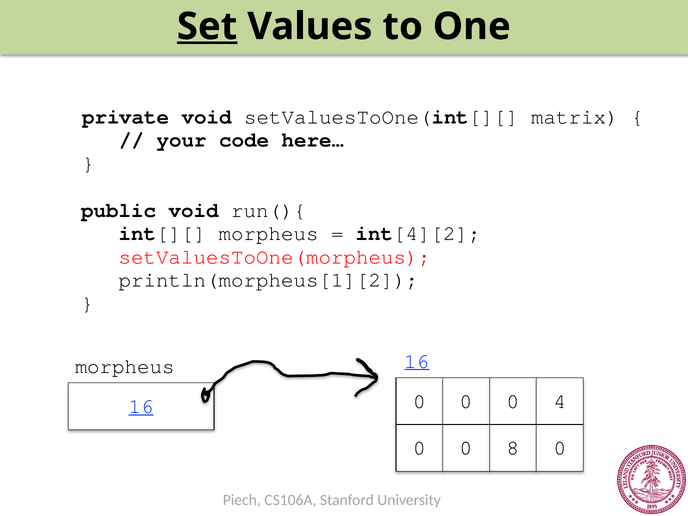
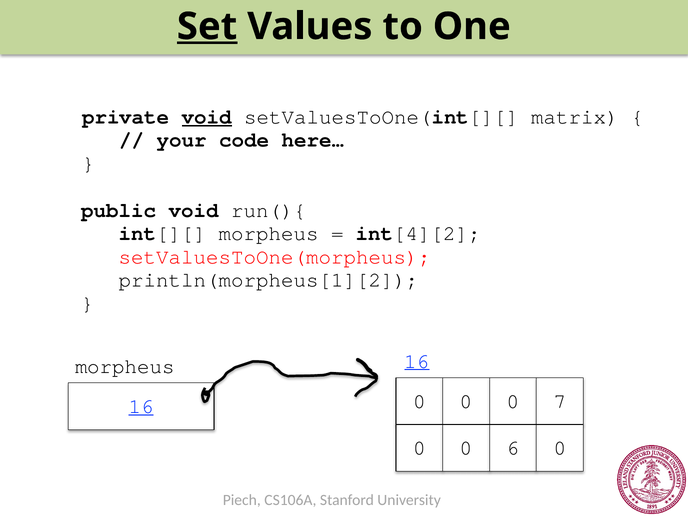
void underline: none -> present (207, 117)
4: 4 -> 7 (560, 401)
8: 8 -> 6 (513, 448)
